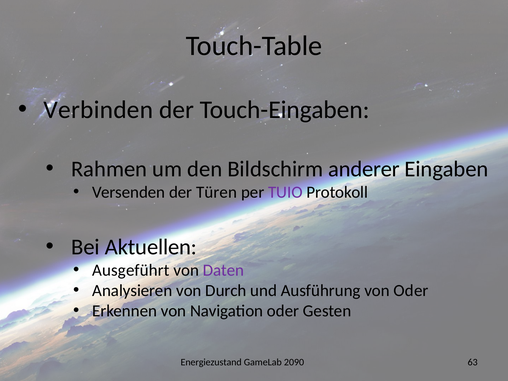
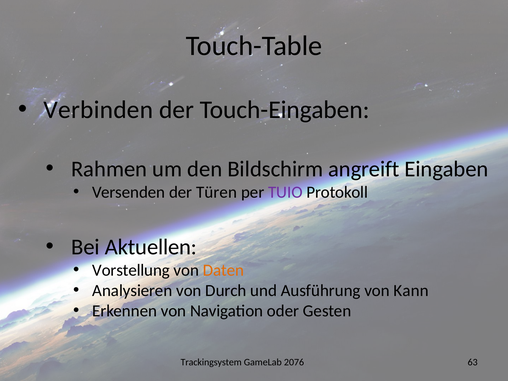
anderer: anderer -> angreift (364, 169)
Ausgeführt: Ausgeführt -> Vorstellung (131, 270)
Daten colour: purple -> orange (223, 270)
von Oder: Oder -> Kann (411, 291)
Energiezustand: Energiezustand -> Trackingsystem (211, 362)
2090: 2090 -> 2076 (294, 362)
